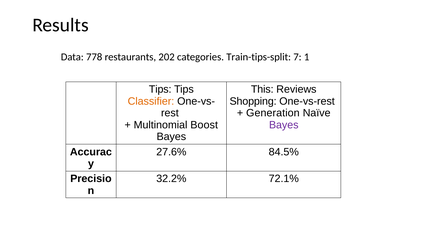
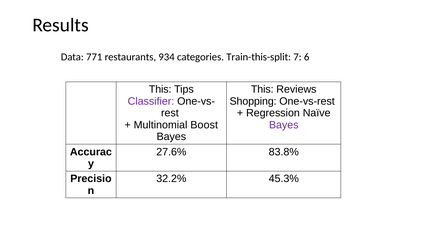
778: 778 -> 771 (94, 57)
202: 202 -> 934 (167, 57)
Train-tips-split: Train-tips-split -> Train-this-split (259, 57)
1: 1 -> 6 (307, 57)
Tips: Tips -> This (160, 89)
Classifier colour: orange -> purple (151, 101)
Generation: Generation -> Regression (273, 113)
84.5%: 84.5% -> 83.8% (284, 152)
72.1%: 72.1% -> 45.3% (284, 179)
